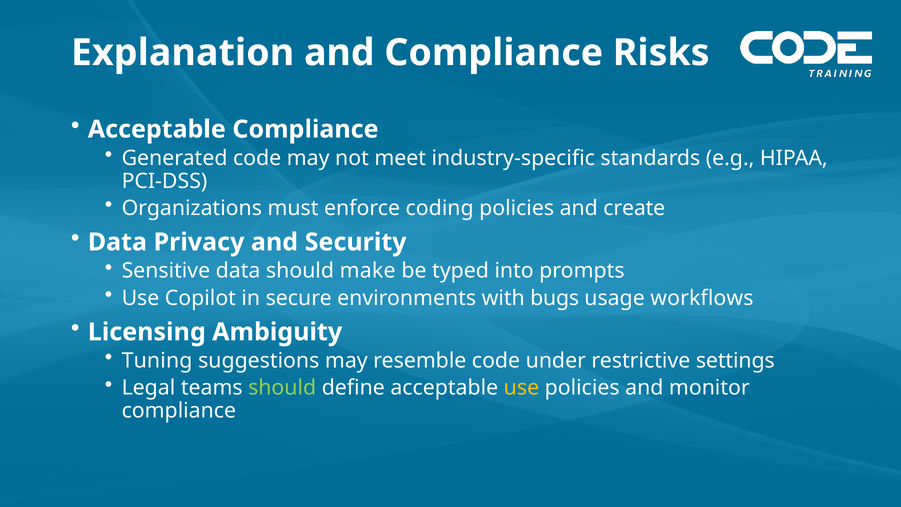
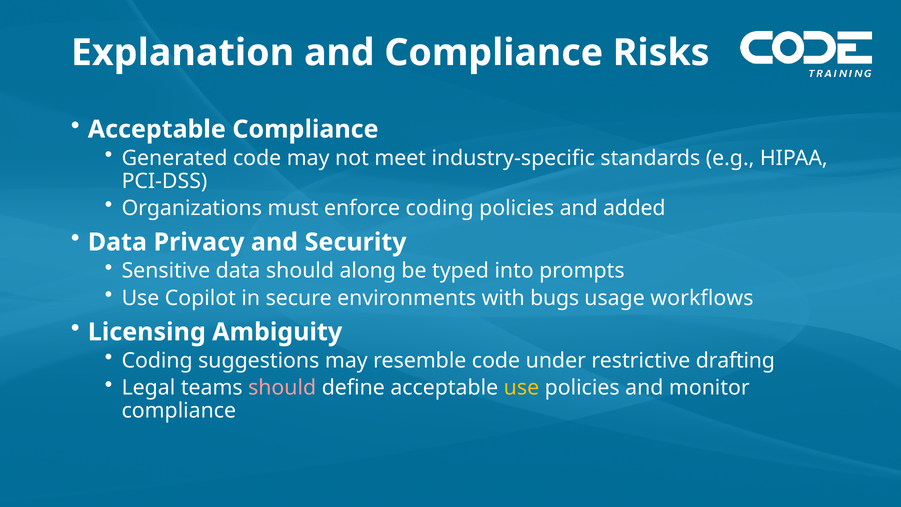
create: create -> added (634, 208)
make: make -> along (368, 271)
Tuning: Tuning -> Coding (157, 361)
settings: settings -> drafting (735, 361)
should colour: light green -> pink (282, 388)
